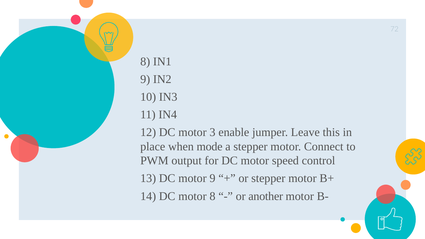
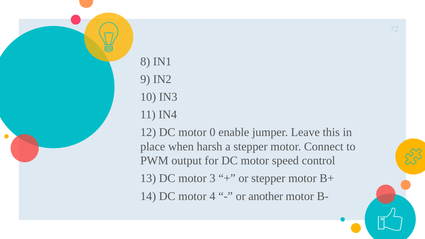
3: 3 -> 0 (212, 132)
mode: mode -> harsh (210, 147)
motor 9: 9 -> 3 (212, 178)
motor 8: 8 -> 4 (212, 196)
